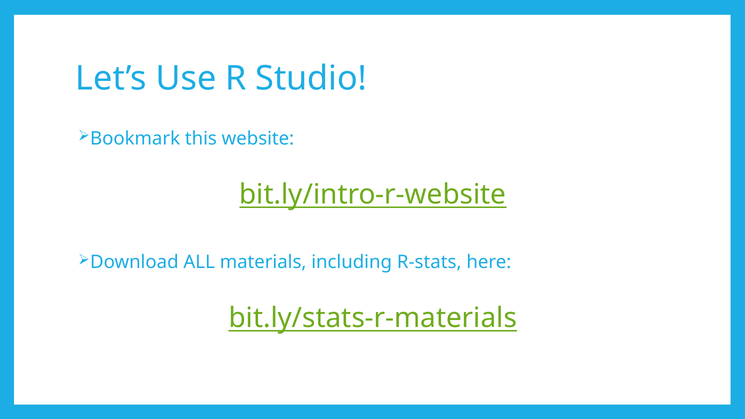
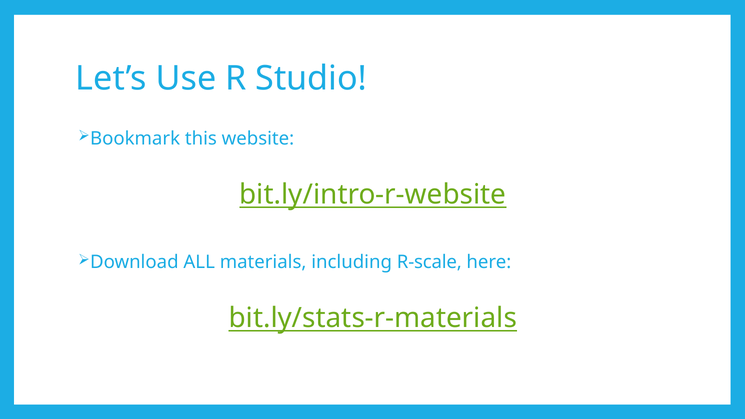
R-stats: R-stats -> R-scale (429, 262)
